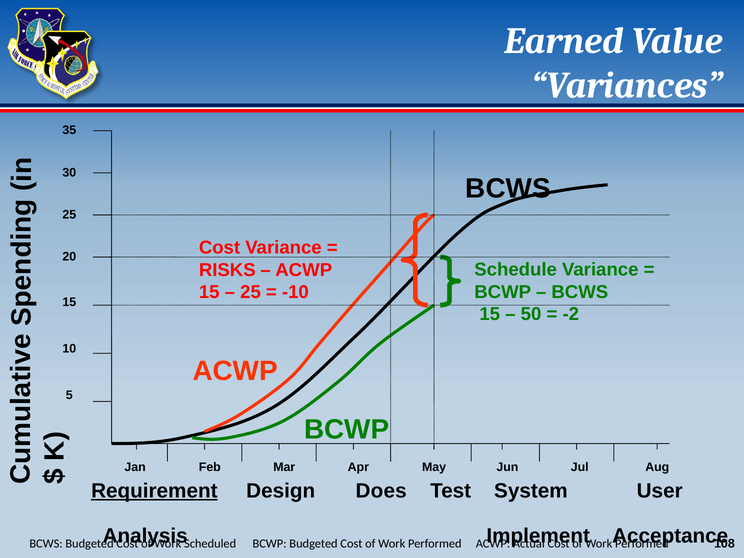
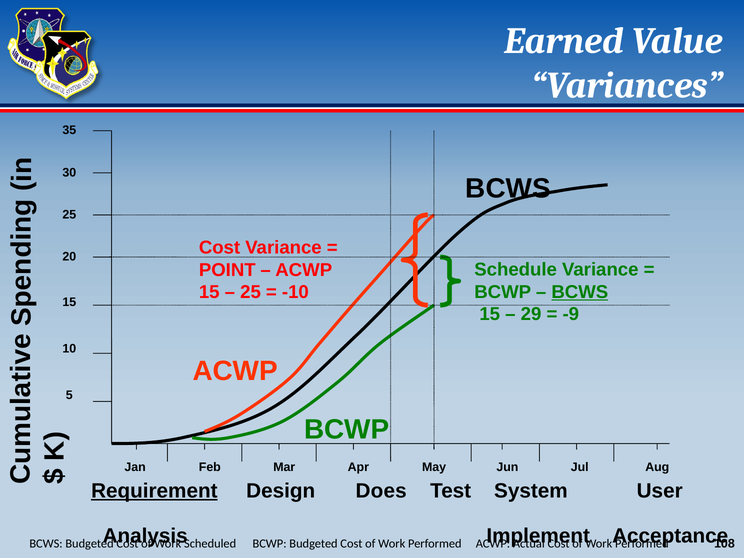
RISKS: RISKS -> POINT (227, 270)
BCWS underline: none -> present (580, 292)
50: 50 -> 29 (531, 314)
-2: -2 -> -9 (571, 314)
